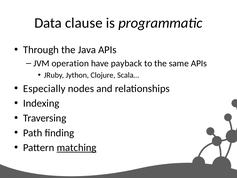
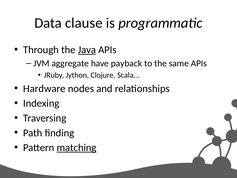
Java underline: none -> present (87, 50)
operation: operation -> aggregate (70, 63)
Especially: Especially -> Hardware (44, 88)
